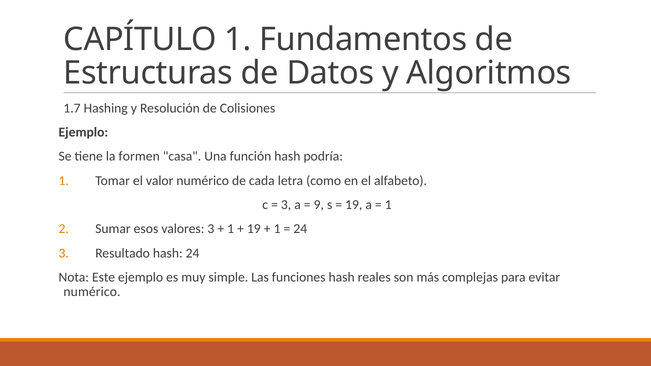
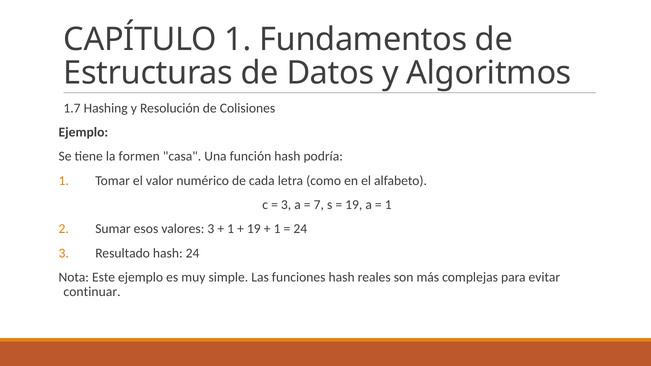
9: 9 -> 7 (319, 205)
numérico: numérico -> continuar (92, 292)
